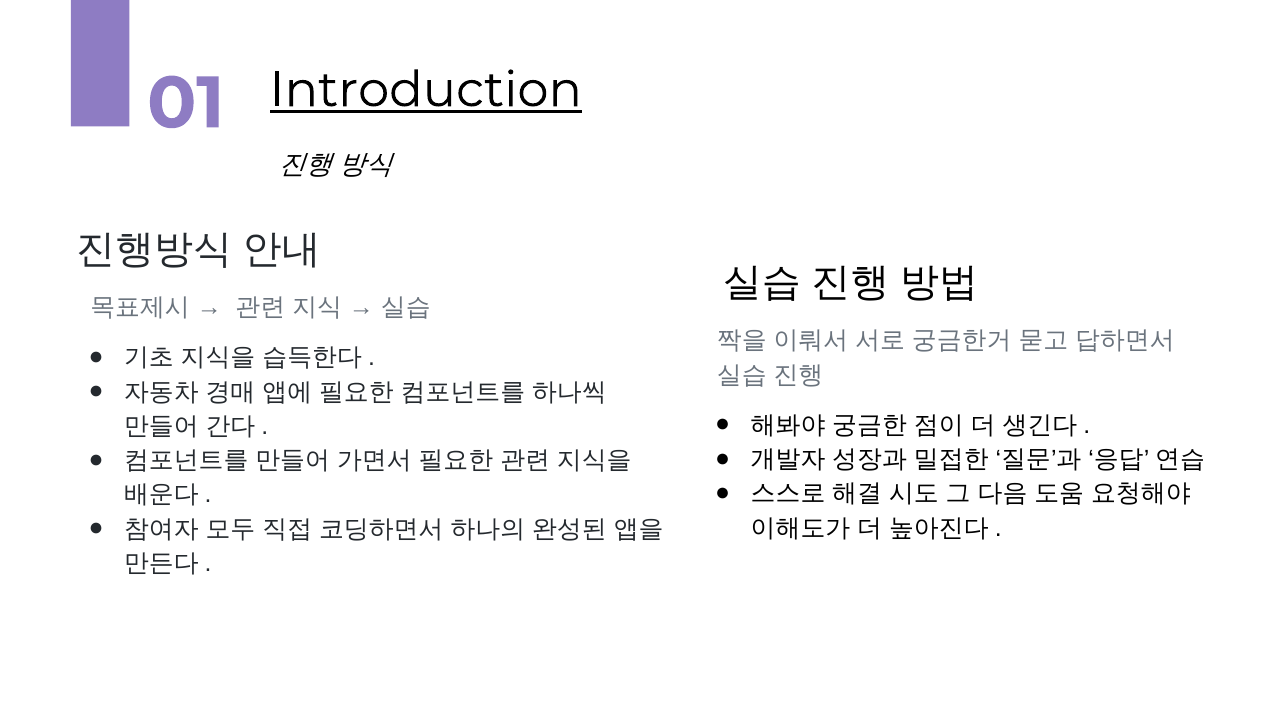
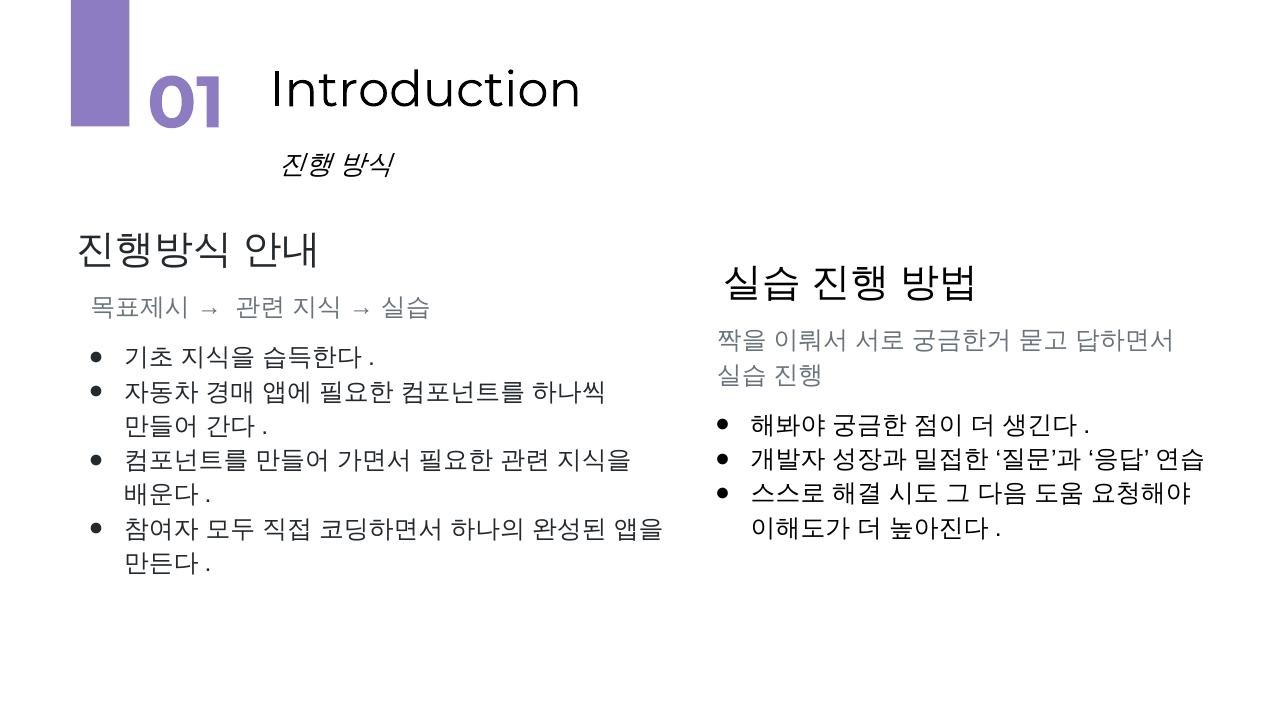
Introduction underline: present -> none (426, 90)
